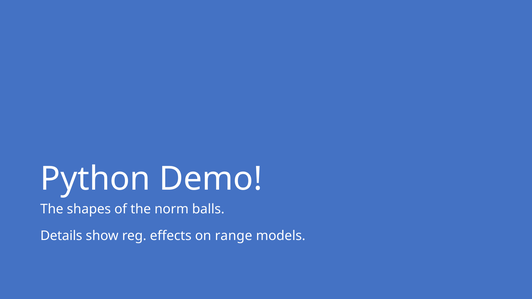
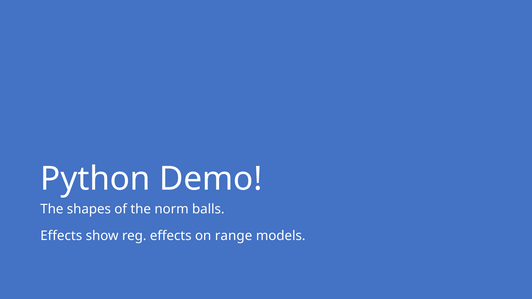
Details: Details -> Effects (61, 236)
